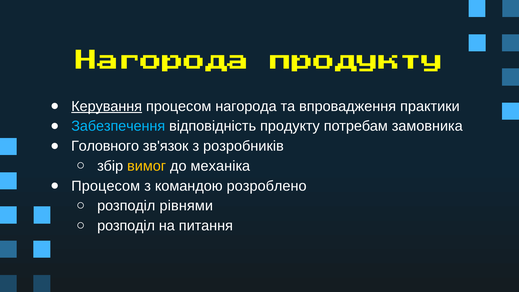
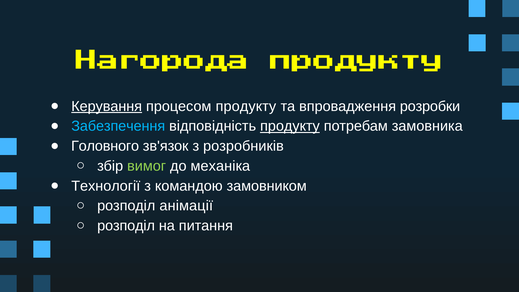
процесом нагорода: нагорода -> продукту (246, 106)
практики: практики -> розробки (430, 106)
продукту underline: none -> present (290, 126)
вимог colour: yellow -> light green (147, 166)
Процесом: Процесом -> Технології (106, 186)
розроблено: розроблено -> замовником (267, 186)
рівнями: рівнями -> анімації (186, 206)
